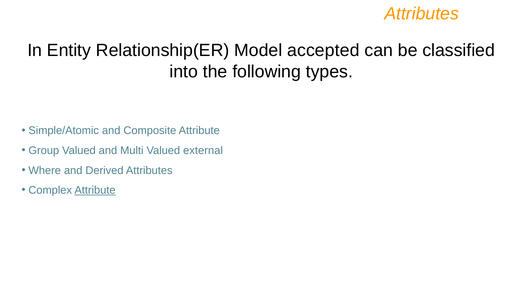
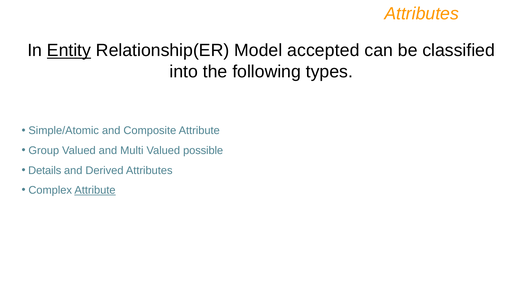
Entity underline: none -> present (69, 50)
external: external -> possible (203, 150)
Where: Where -> Details (45, 170)
